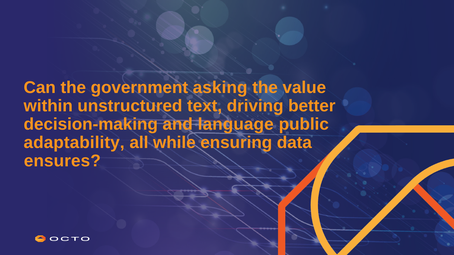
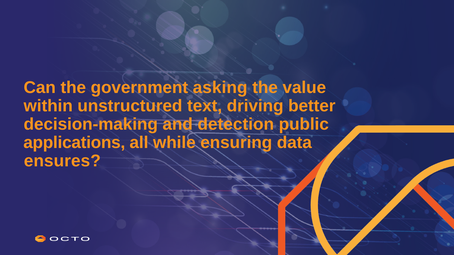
language: language -> detection (236, 124)
adaptability: adaptability -> applications (74, 143)
